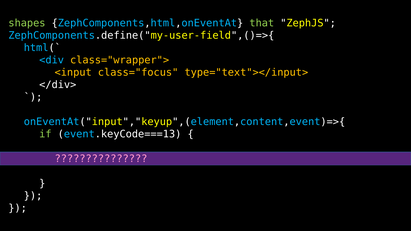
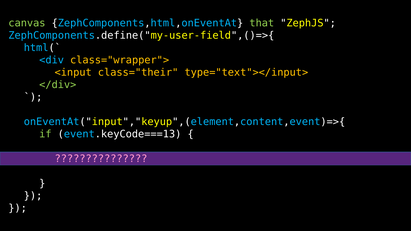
shapes: shapes -> canvas (27, 23)
class="focus: class="focus -> class="their (138, 73)
</div> colour: white -> light green (58, 85)
